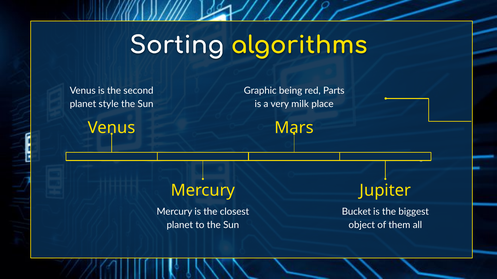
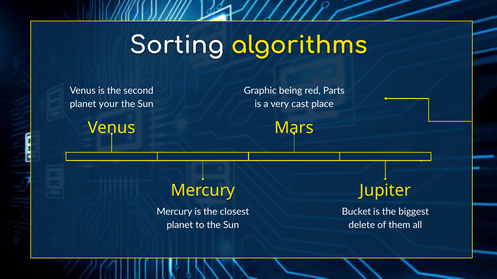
style: style -> your (109, 104)
milk: milk -> cast (300, 104)
object: object -> delete (362, 225)
